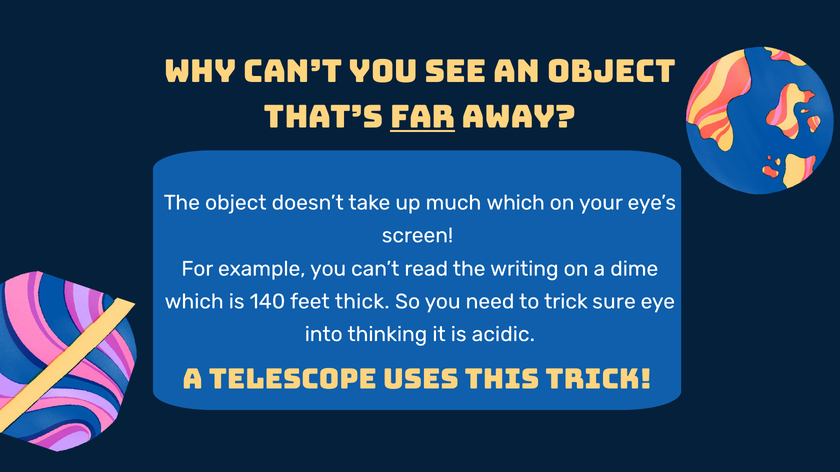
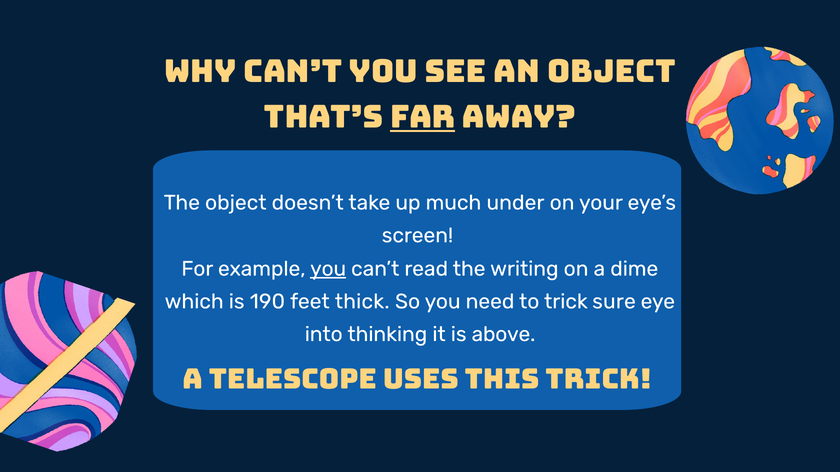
much which: which -> under (515, 203)
you underline: none -> present (328, 269)
140: 140 -> 190 (267, 302)
acidic: acidic -> above (503, 335)
